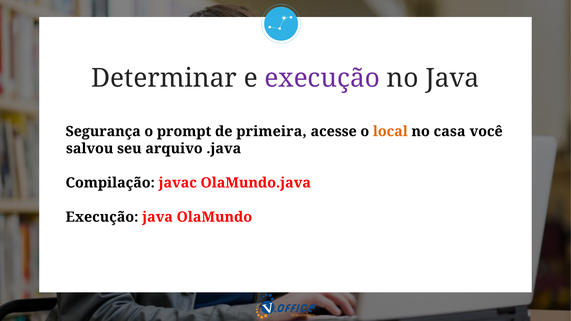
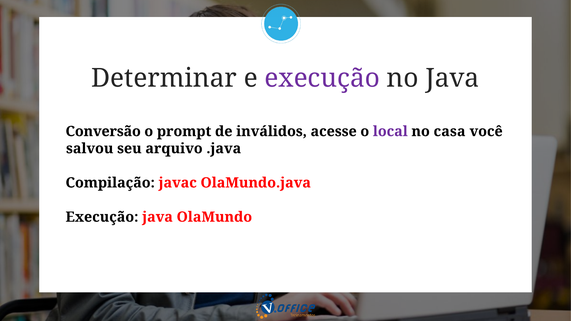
Segurança: Segurança -> Conversão (103, 131)
primeira: primeira -> inválidos (272, 131)
local colour: orange -> purple (390, 131)
